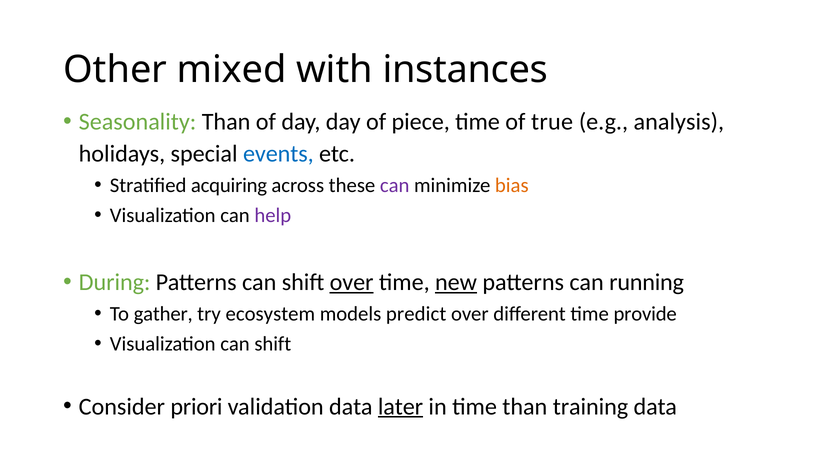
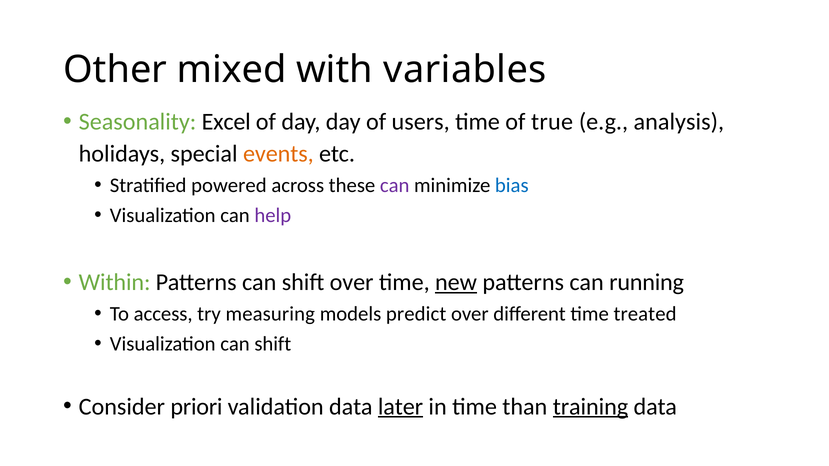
instances: instances -> variables (465, 70)
Seasonality Than: Than -> Excel (226, 122)
piece: piece -> users (421, 122)
events colour: blue -> orange (278, 154)
acquiring: acquiring -> powered (229, 186)
bias colour: orange -> blue (512, 186)
During: During -> Within (115, 283)
over underline: present -> none (352, 283)
gather: gather -> access (163, 314)
ecosystem: ecosystem -> measuring (270, 314)
provide: provide -> treated (645, 314)
training underline: none -> present (590, 407)
